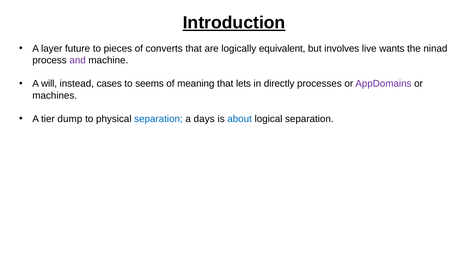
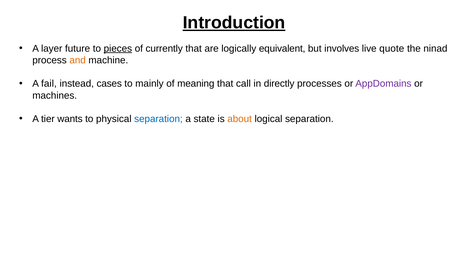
pieces underline: none -> present (118, 49)
converts: converts -> currently (164, 49)
wants: wants -> quote (392, 49)
and colour: purple -> orange (78, 60)
will: will -> fail (49, 84)
seems: seems -> mainly (149, 84)
lets: lets -> call (243, 84)
dump: dump -> wants (70, 119)
days: days -> state (204, 119)
about colour: blue -> orange (240, 119)
